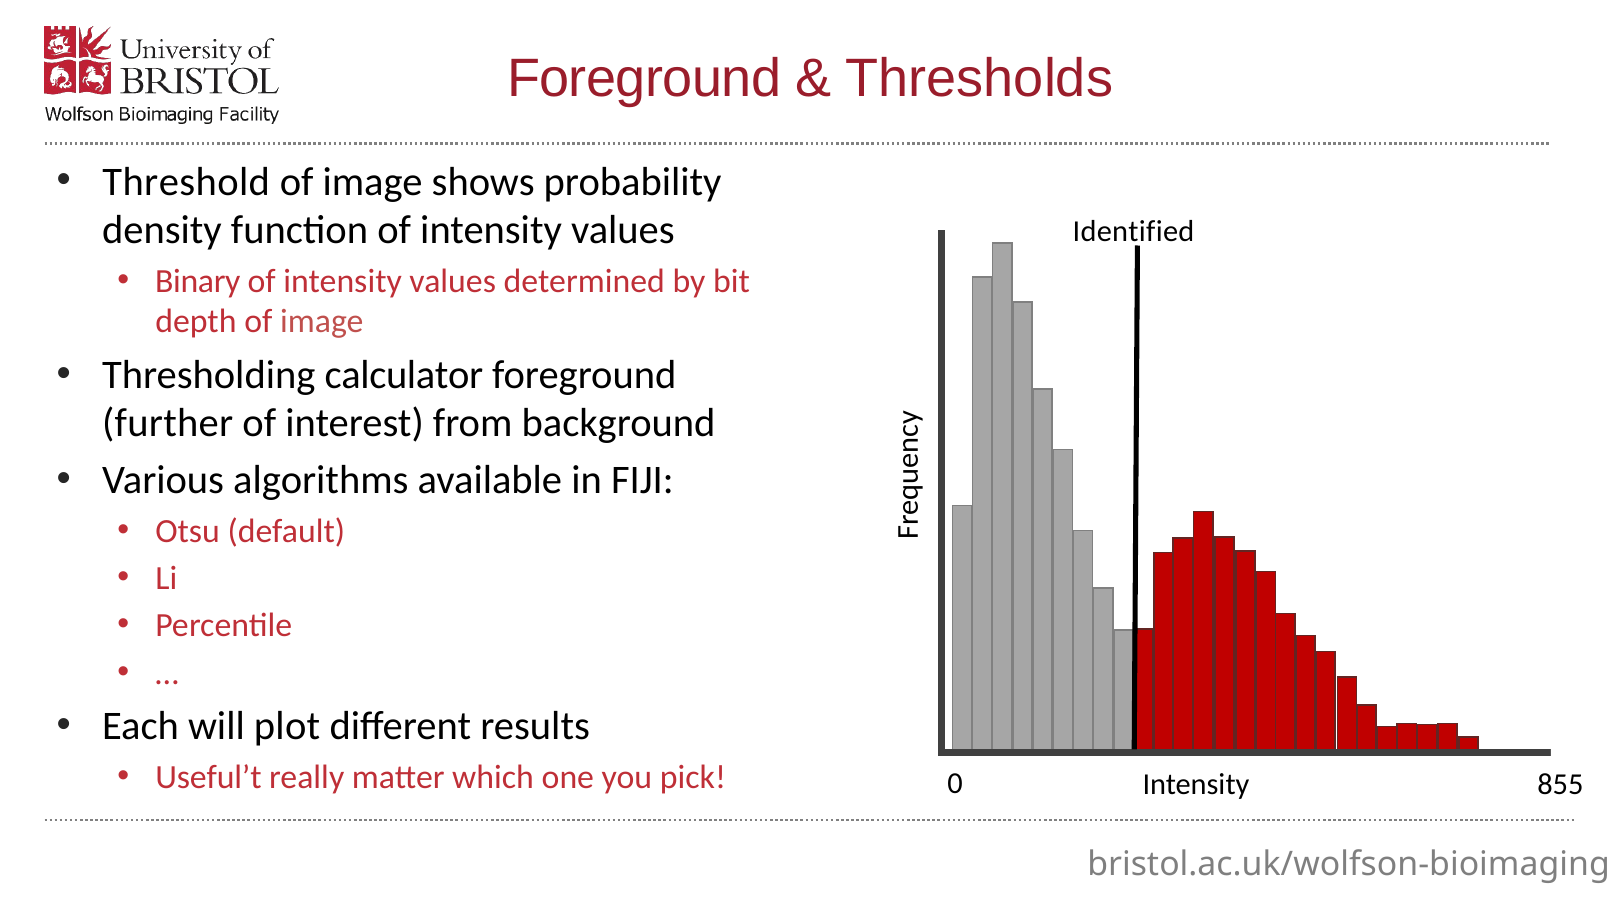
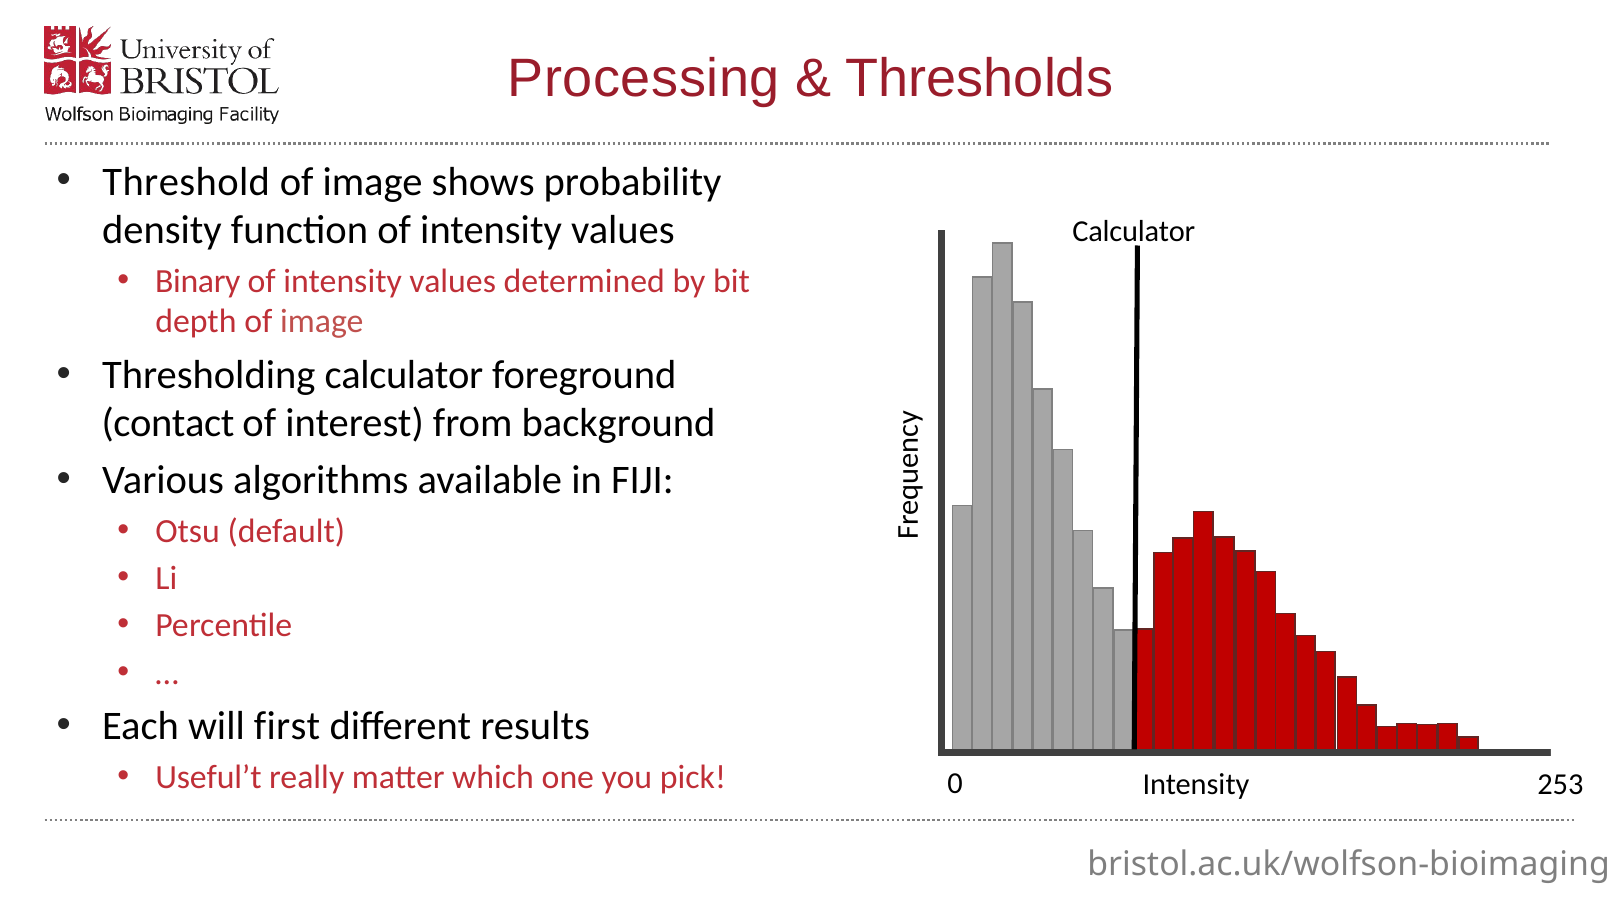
Foreground: Foreground -> Processing (644, 79)
Identified: Identified -> Calculator (1134, 231)
further: further -> contact (168, 423)
plot: plot -> first (287, 726)
855: 855 -> 253 (1560, 784)
